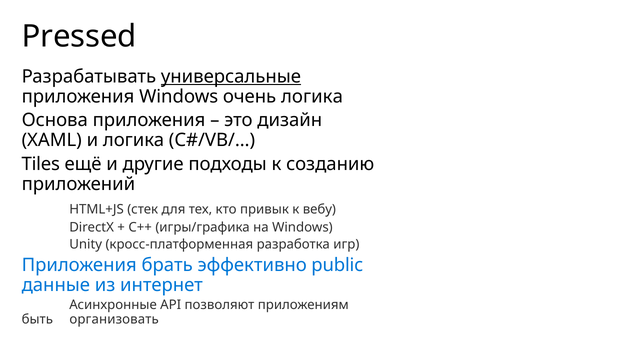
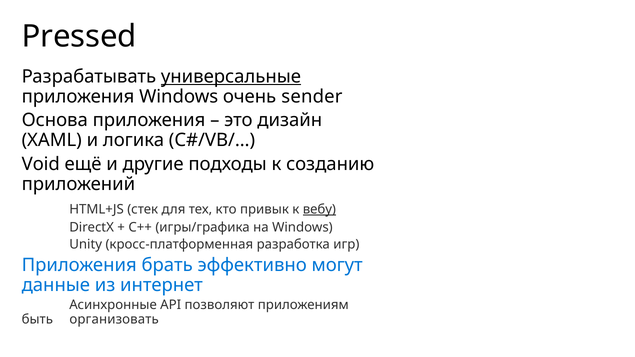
очень логика: логика -> sender (312, 97)
Tiles: Tiles -> Void (41, 164)
вебу underline: none -> present (319, 210)
public: public -> могут (337, 265)
